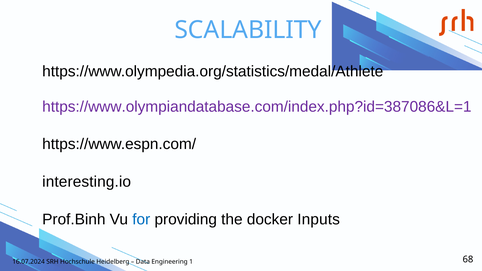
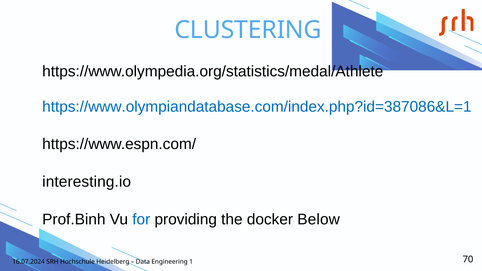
SCALABILITY: SCALABILITY -> CLUSTERING (248, 30)
https://www.olympiandatabase.com/index.php?id=387086&L=1 colour: purple -> blue (257, 107)
Inputs: Inputs -> Below (319, 219)
68: 68 -> 70 (468, 259)
